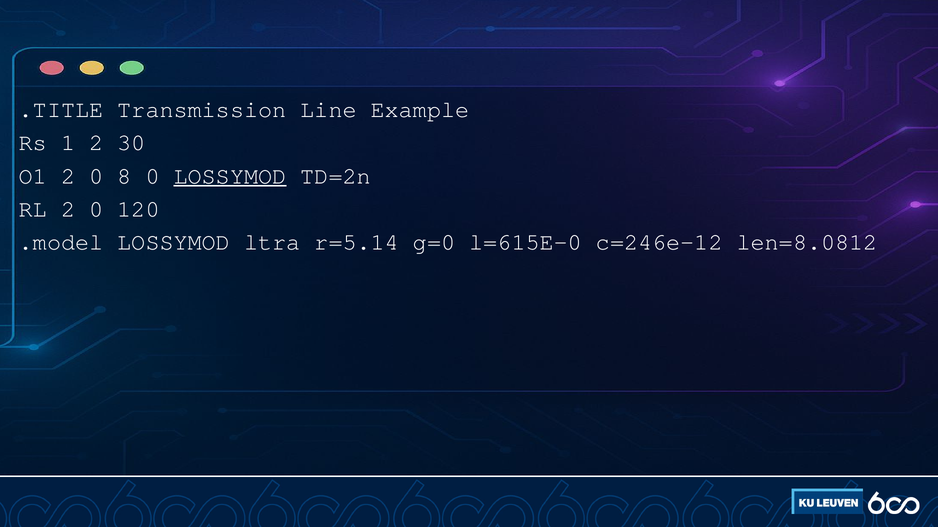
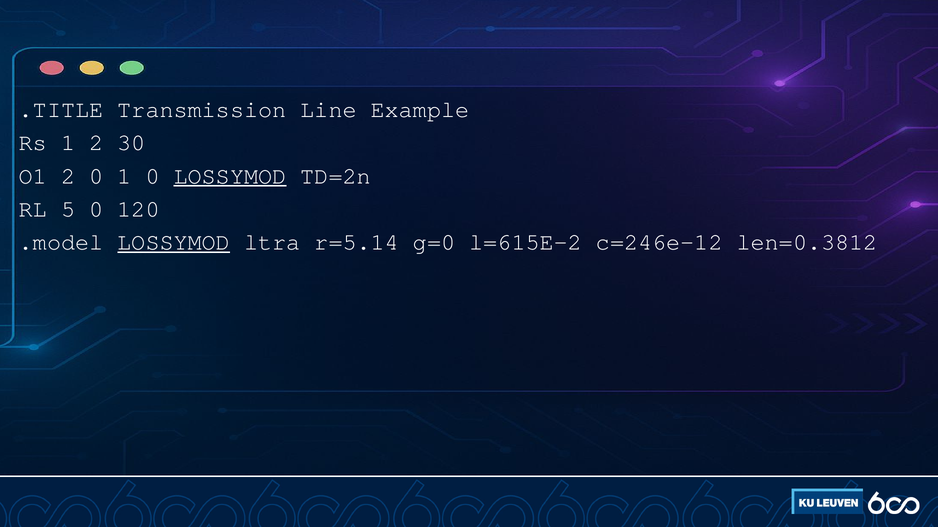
0 8: 8 -> 1 (124, 176)
RL 2: 2 -> 5 (68, 209)
LOSSYMOD underline: none -> present (174, 243)
l=615E-0: l=615E-0 -> l=615E-2 (526, 243)
len=8.0812: len=8.0812 -> len=0.3812 (807, 243)
